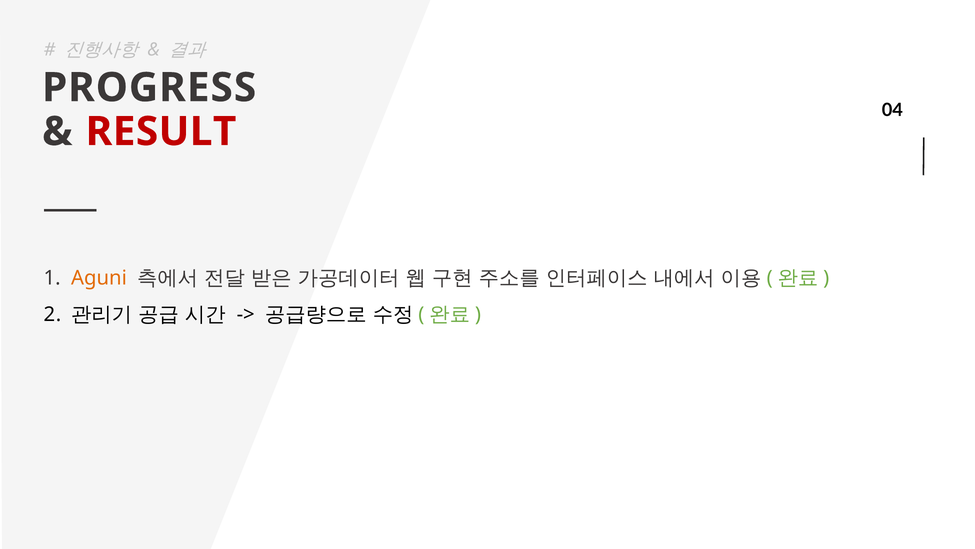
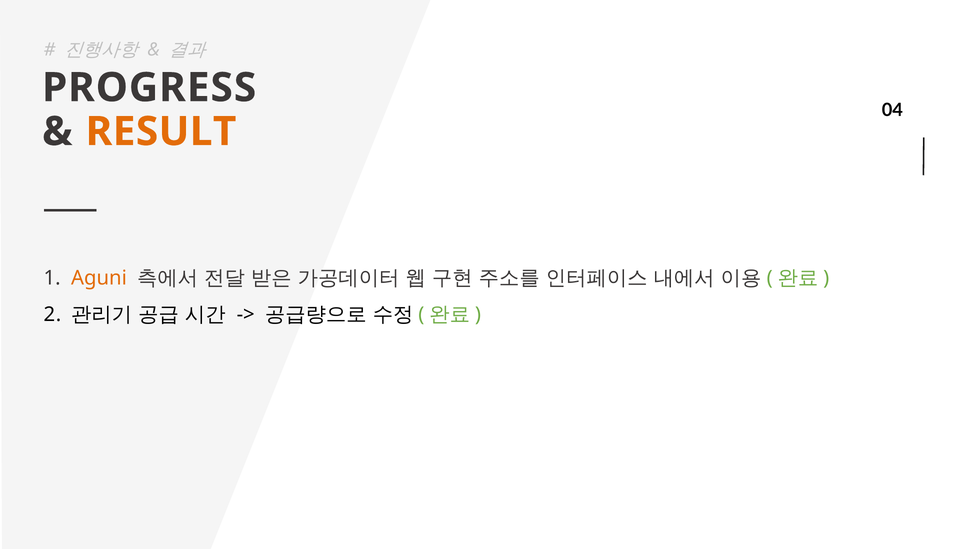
RESULT colour: red -> orange (161, 131)
